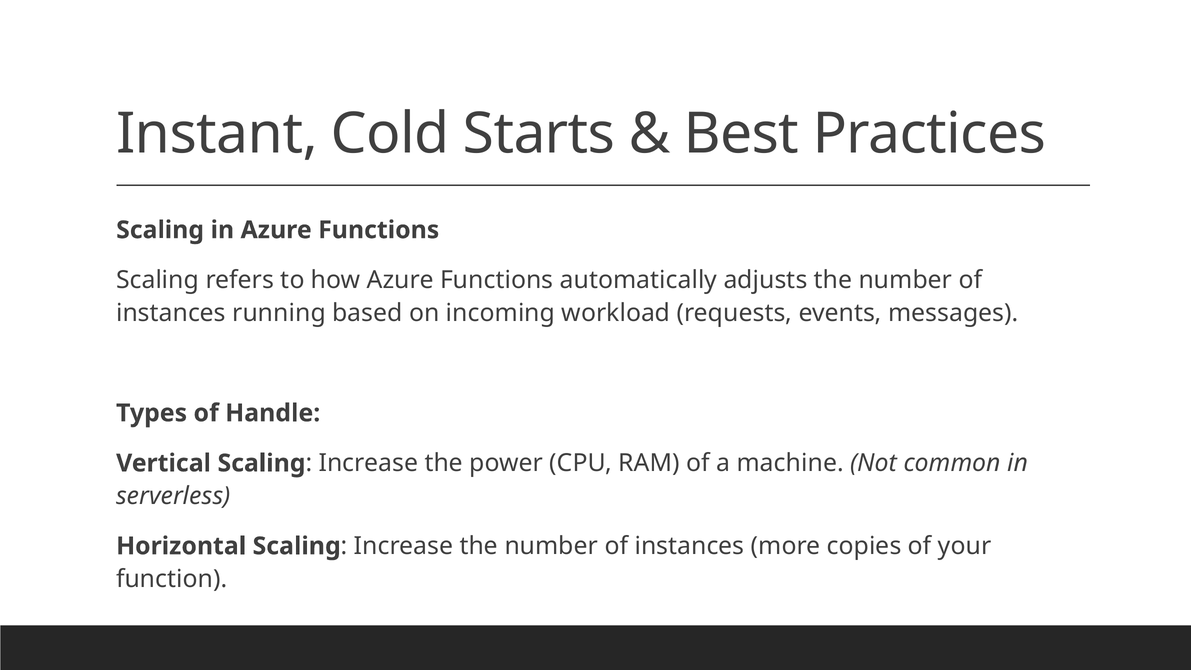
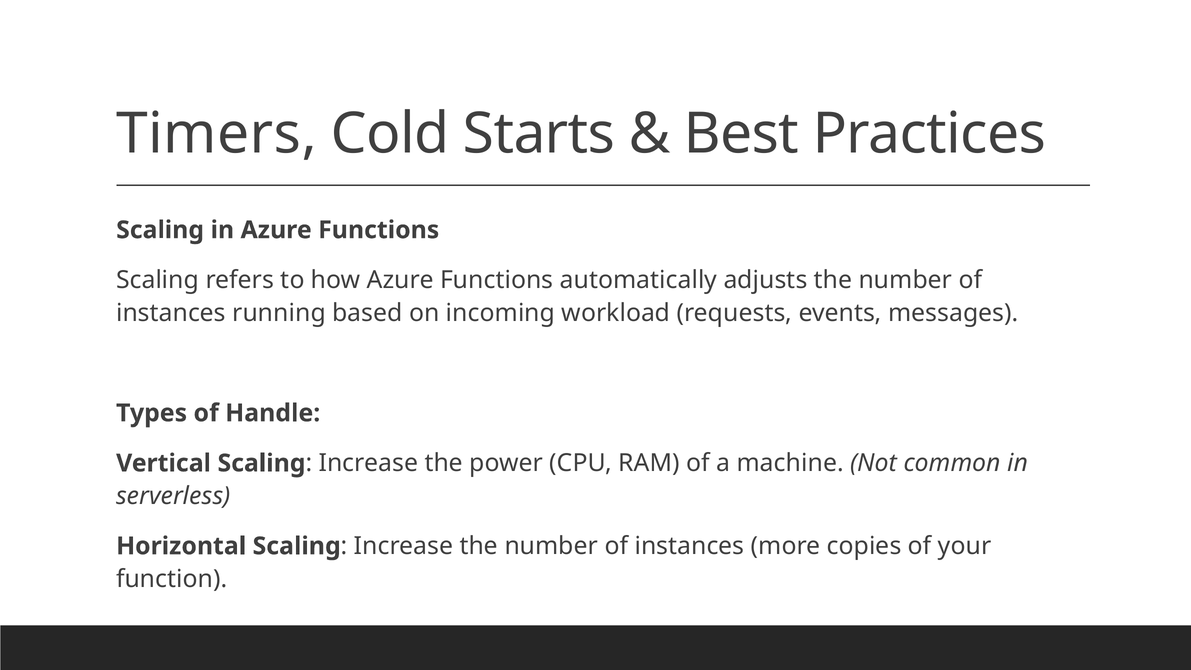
Instant: Instant -> Timers (216, 134)
